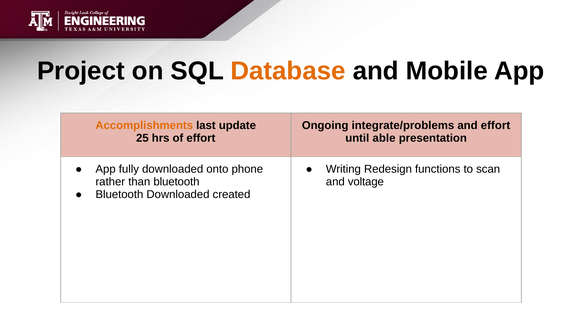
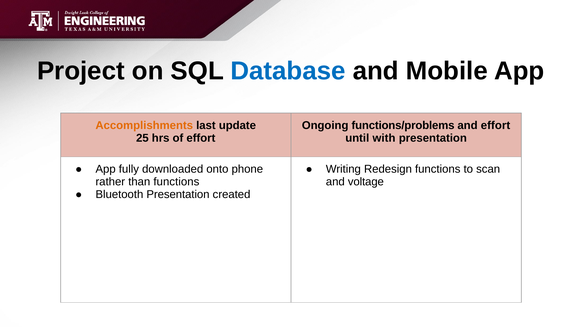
Database colour: orange -> blue (288, 71)
integrate/problems: integrate/problems -> functions/problems (403, 125)
able: able -> with (384, 138)
than bluetooth: bluetooth -> functions (176, 182)
Bluetooth Downloaded: Downloaded -> Presentation (178, 195)
